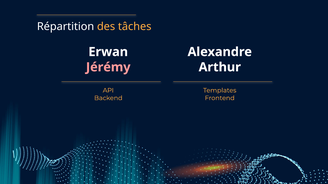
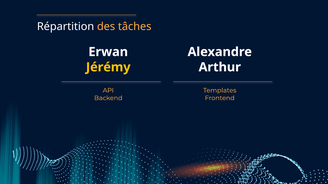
Jérémy colour: pink -> yellow (108, 67)
